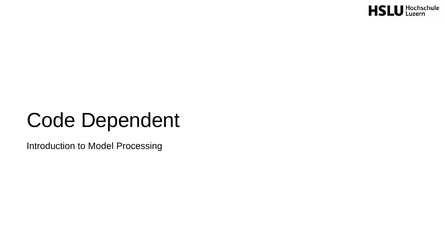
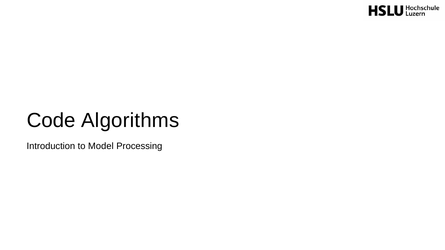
Dependent: Dependent -> Algorithms (130, 120)
